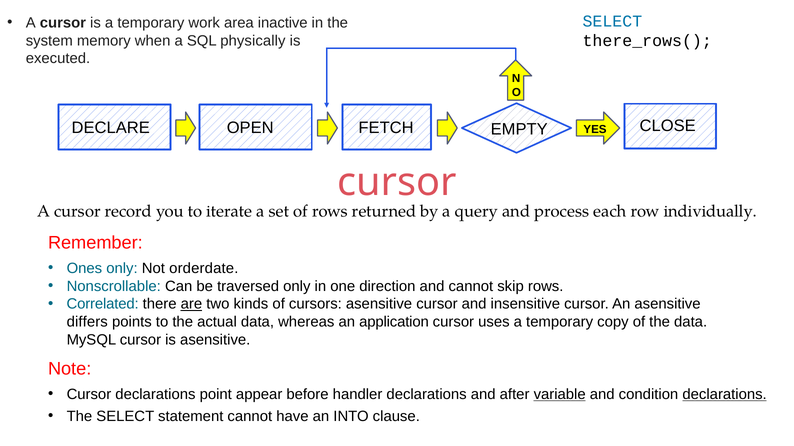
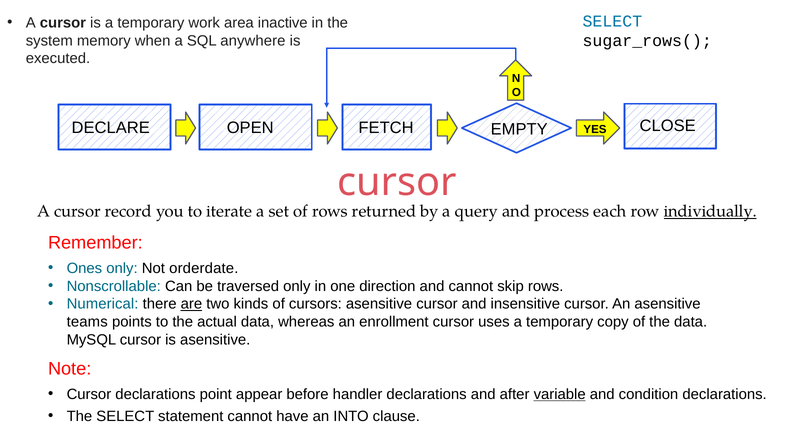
physically: physically -> anywhere (253, 41)
there_rows(: there_rows( -> sugar_rows( (647, 41)
individually underline: none -> present (710, 212)
Correlated: Correlated -> Numerical (103, 304)
differs: differs -> teams (87, 322)
application: application -> enrollment (394, 322)
declarations underline: present -> none (725, 395)
